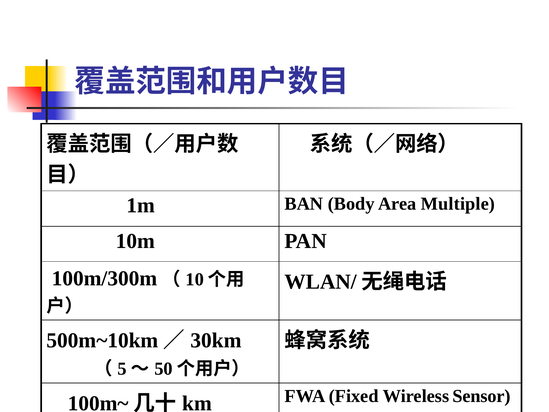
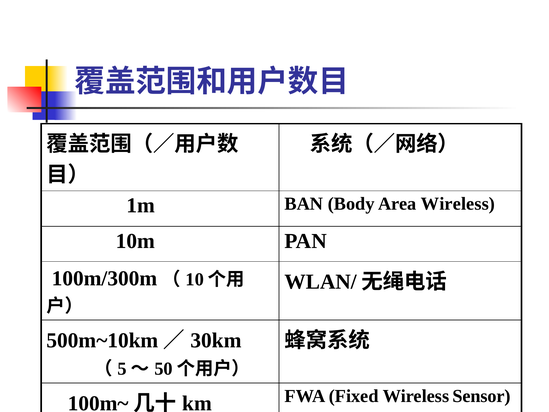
Area Multiple: Multiple -> Wireless (458, 204)
